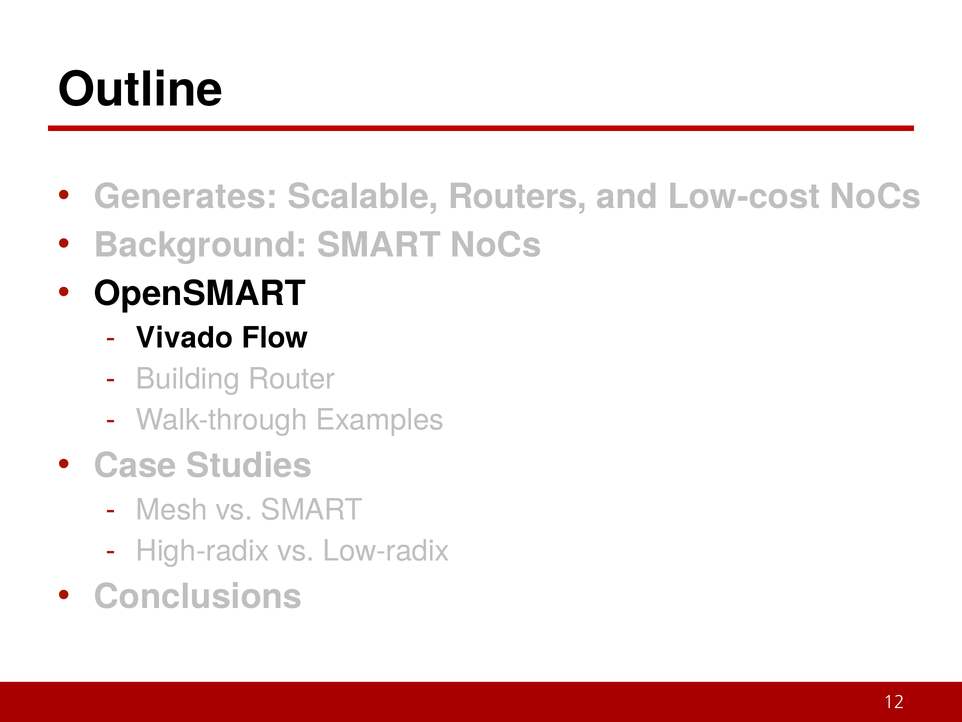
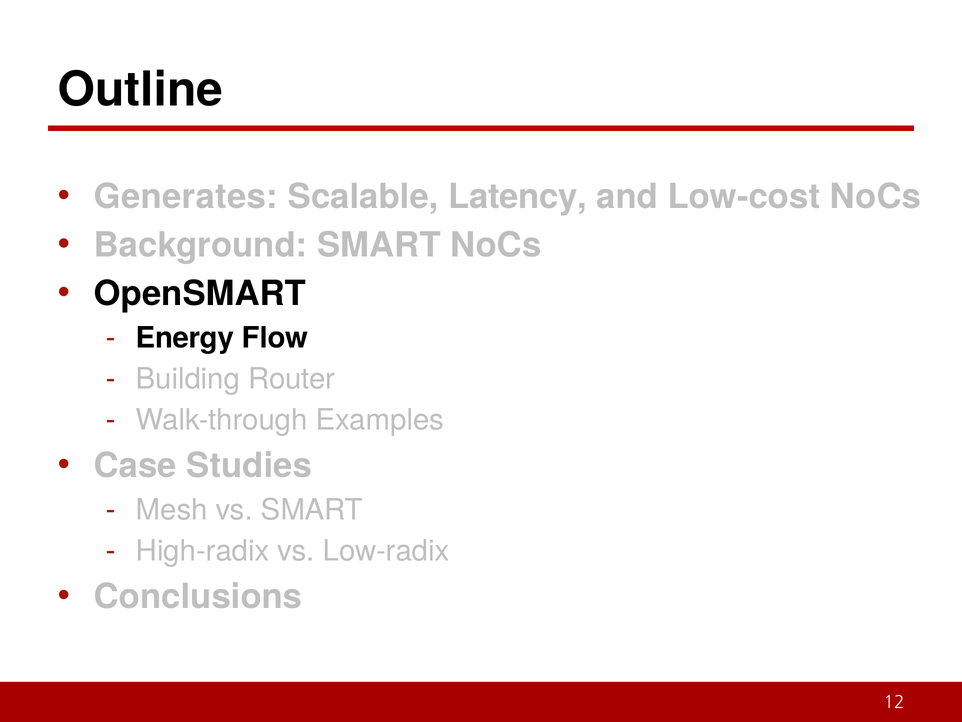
Routers: Routers -> Latency (518, 196)
Vivado: Vivado -> Energy (185, 338)
